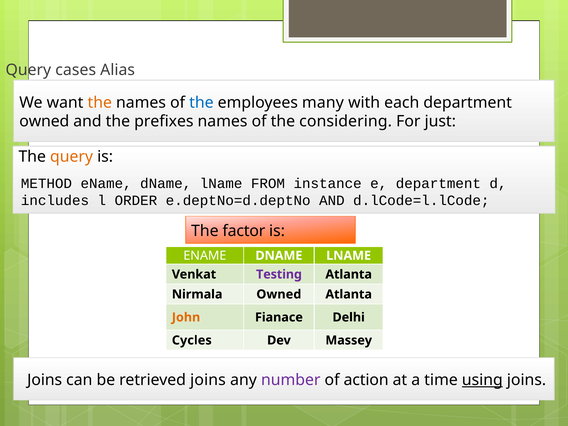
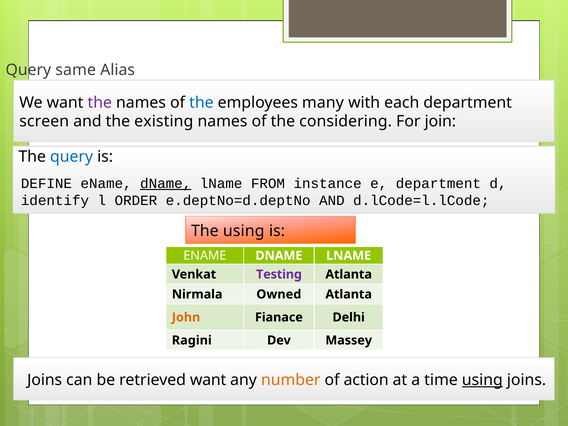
cases: cases -> same (76, 70)
the colour: orange -> purple (100, 102)
owned: owned -> screen (44, 121)
prefixes: prefixes -> existing (164, 121)
just: just -> join (440, 121)
query colour: orange -> blue (72, 157)
METHOD: METHOD -> DEFINE (46, 183)
dName underline: none -> present (166, 183)
includes: includes -> identify (55, 201)
The factor: factor -> using (244, 231)
Cycles: Cycles -> Ragini (192, 340)
retrieved joins: joins -> want (208, 380)
number colour: purple -> orange (291, 380)
